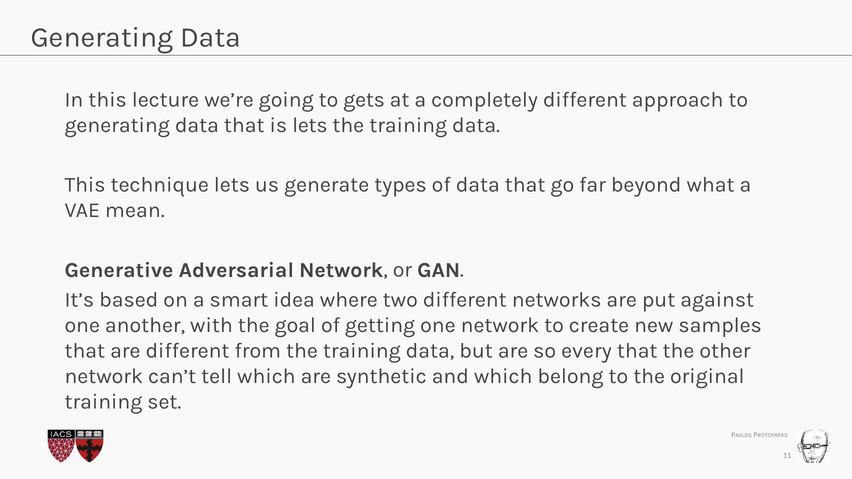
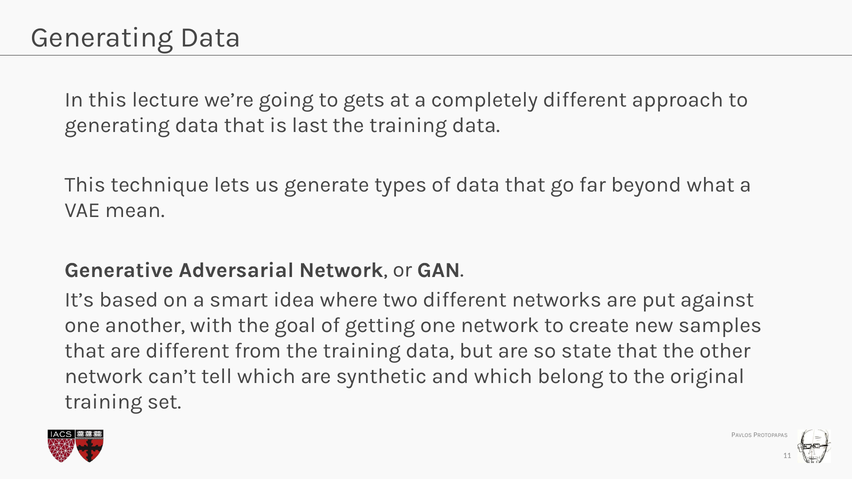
is lets: lets -> last (310, 125)
every: every -> state (586, 351)
